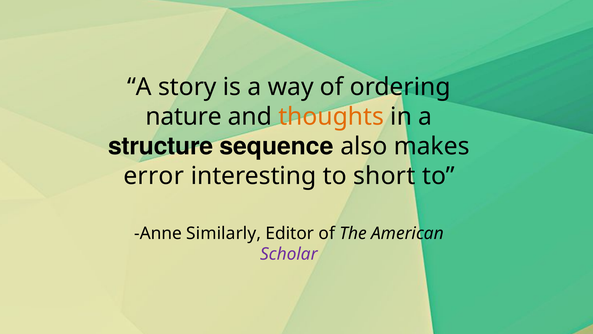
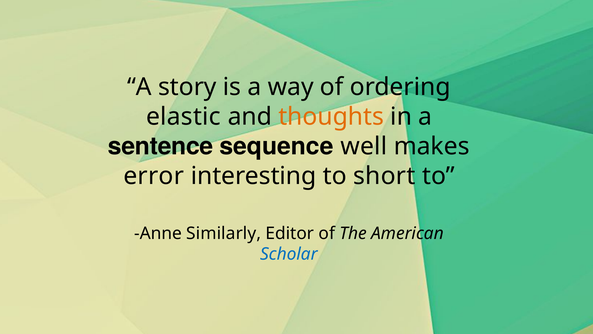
nature: nature -> elastic (183, 117)
structure: structure -> sentence (161, 146)
also: also -> well (364, 146)
Scholar colour: purple -> blue (289, 254)
